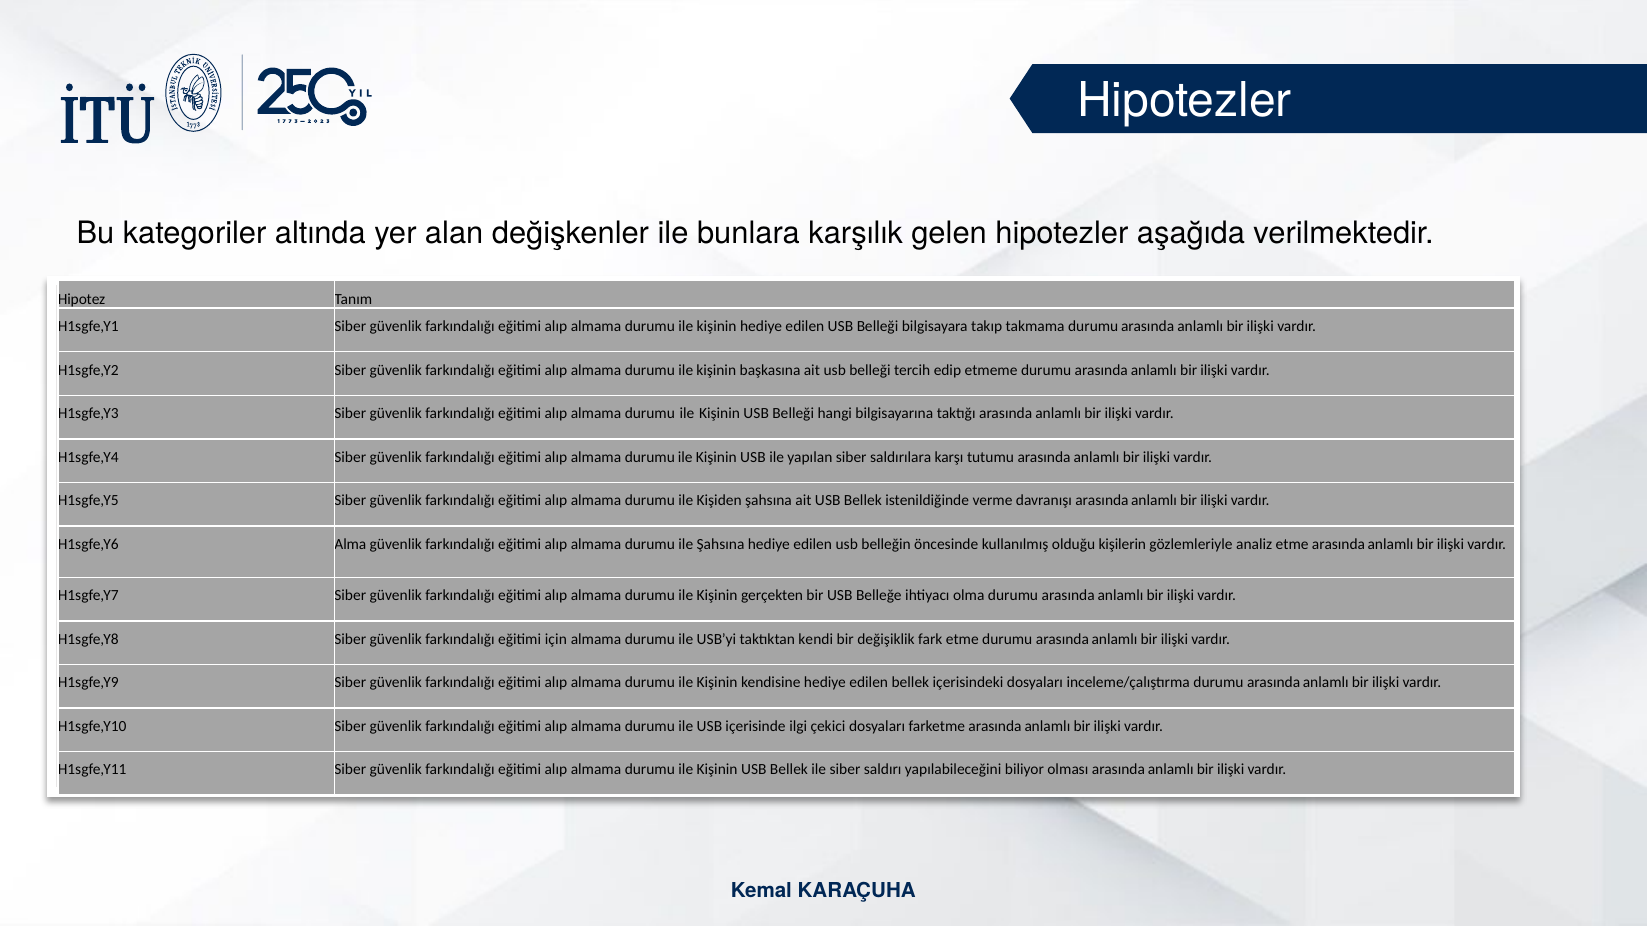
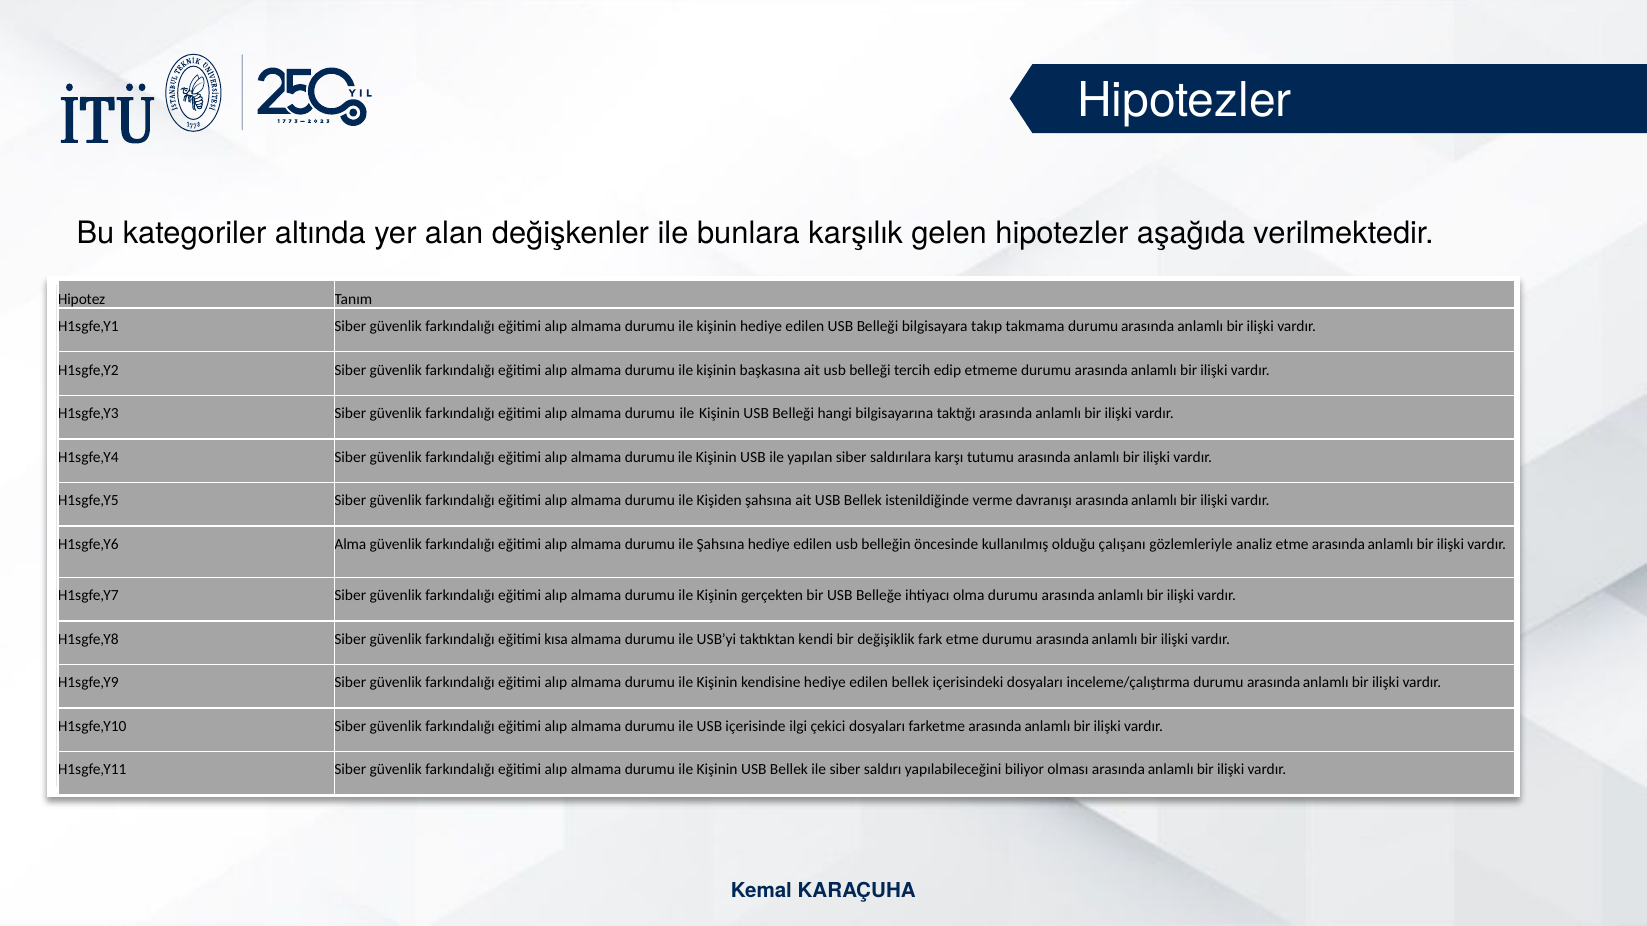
kişilerin: kişilerin -> çalışanı (1122, 544)
için: için -> kısa (556, 639)
